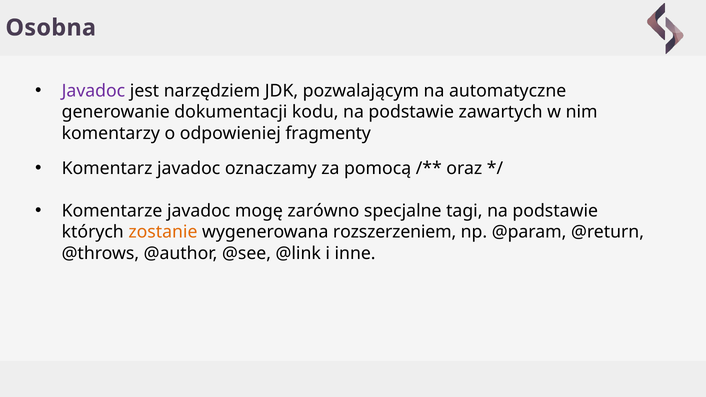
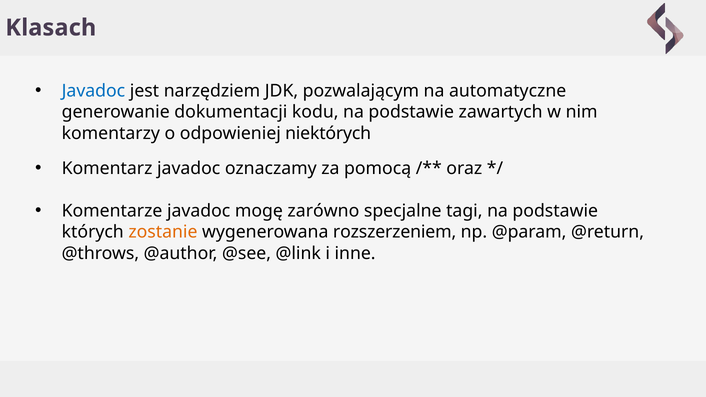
Osobna: Osobna -> Klasach (51, 28)
Javadoc colour: purple -> blue (93, 91)
fragmenty: fragmenty -> niektórych (328, 133)
